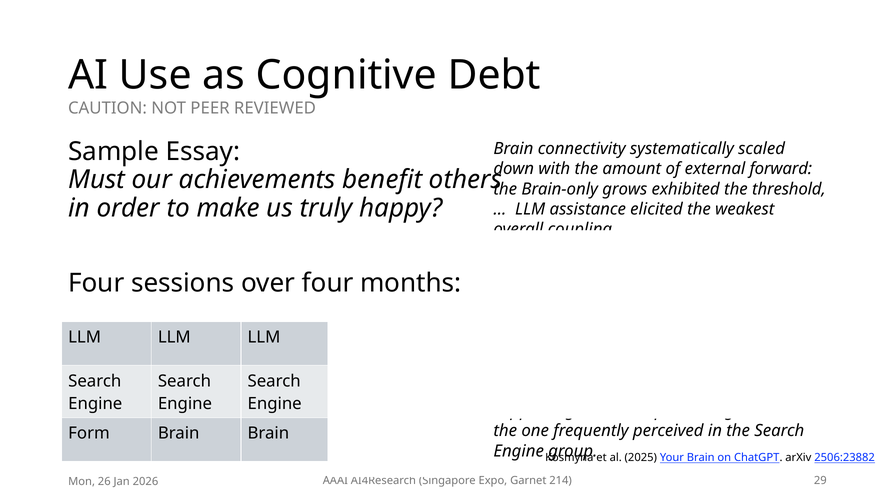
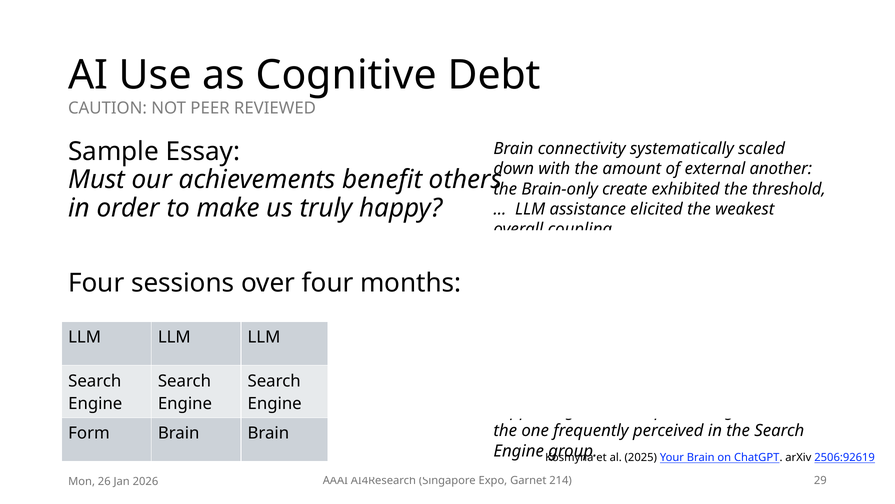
forward: forward -> another (781, 169)
grows: grows -> create (625, 189)
2506:23882: 2506:23882 -> 2506:92619 (845, 457)
